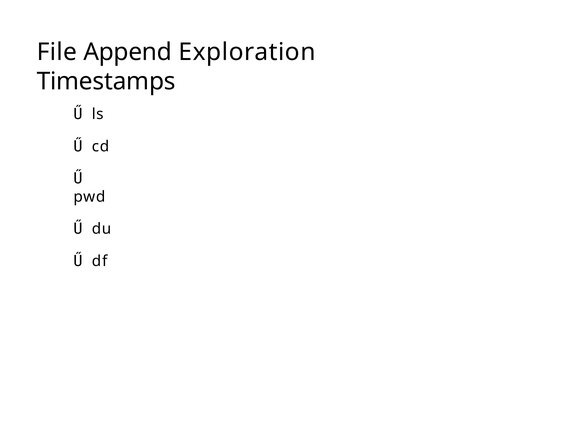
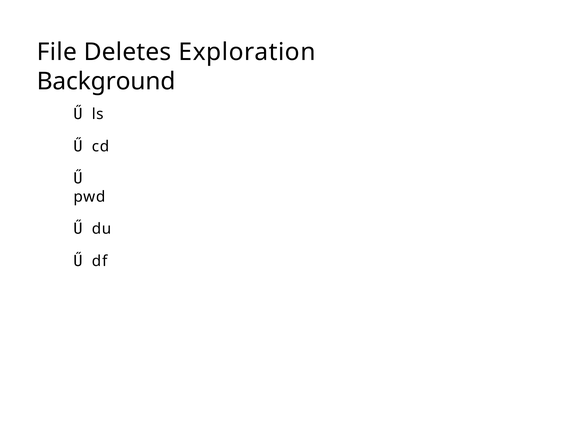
Append: Append -> Deletes (127, 52)
Timestamps: Timestamps -> Background (106, 81)
